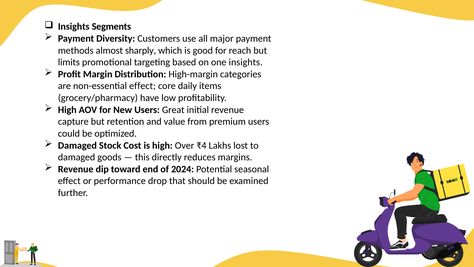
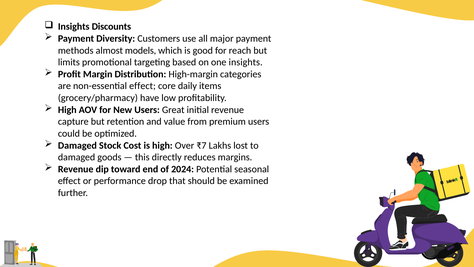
Segments: Segments -> Discounts (111, 27)
sharply: sharply -> models (141, 50)
₹4: ₹4 -> ₹7 (201, 145)
